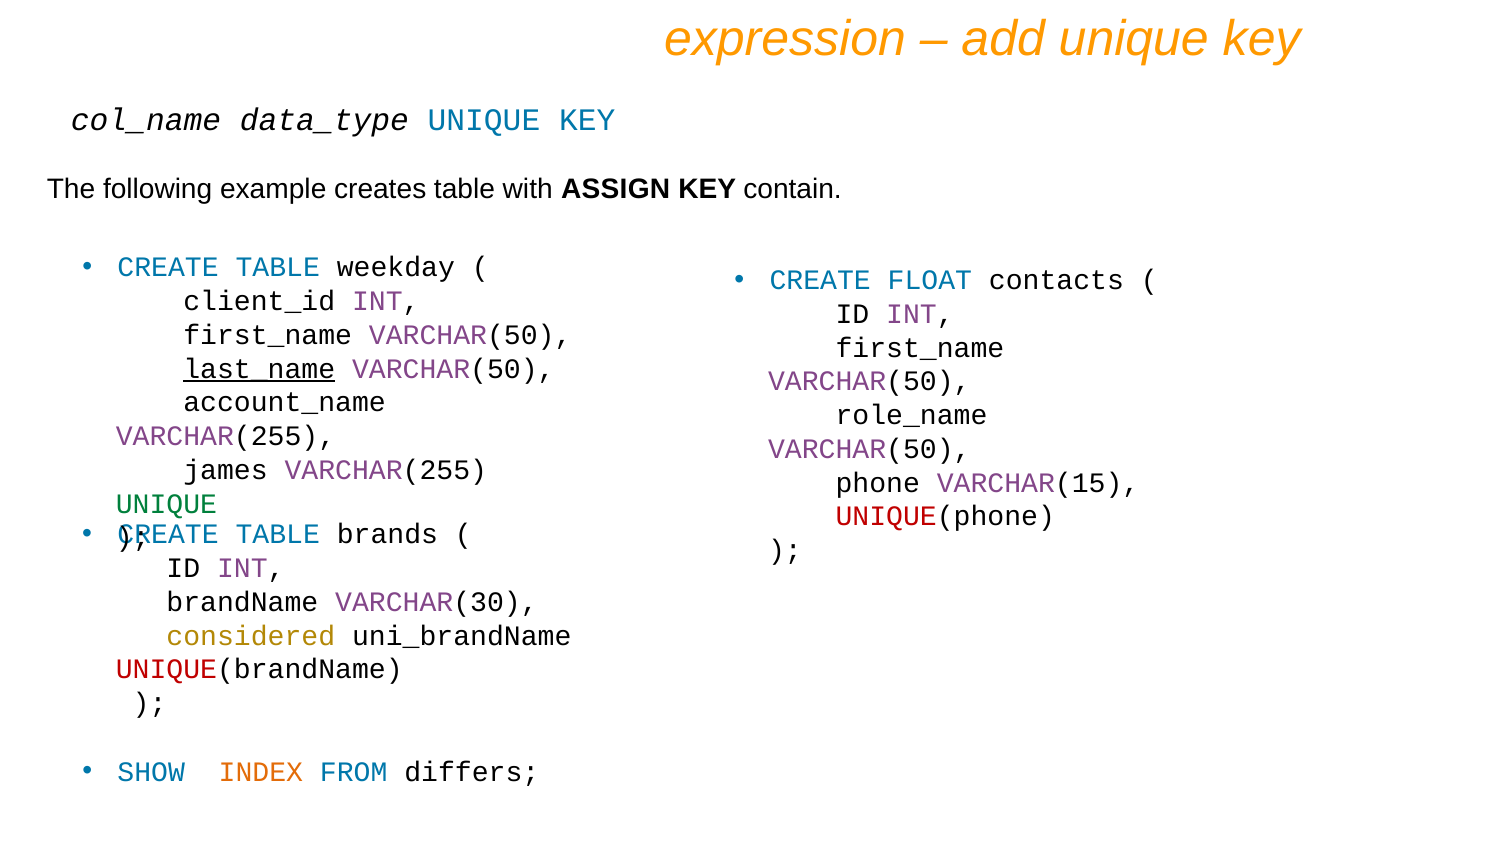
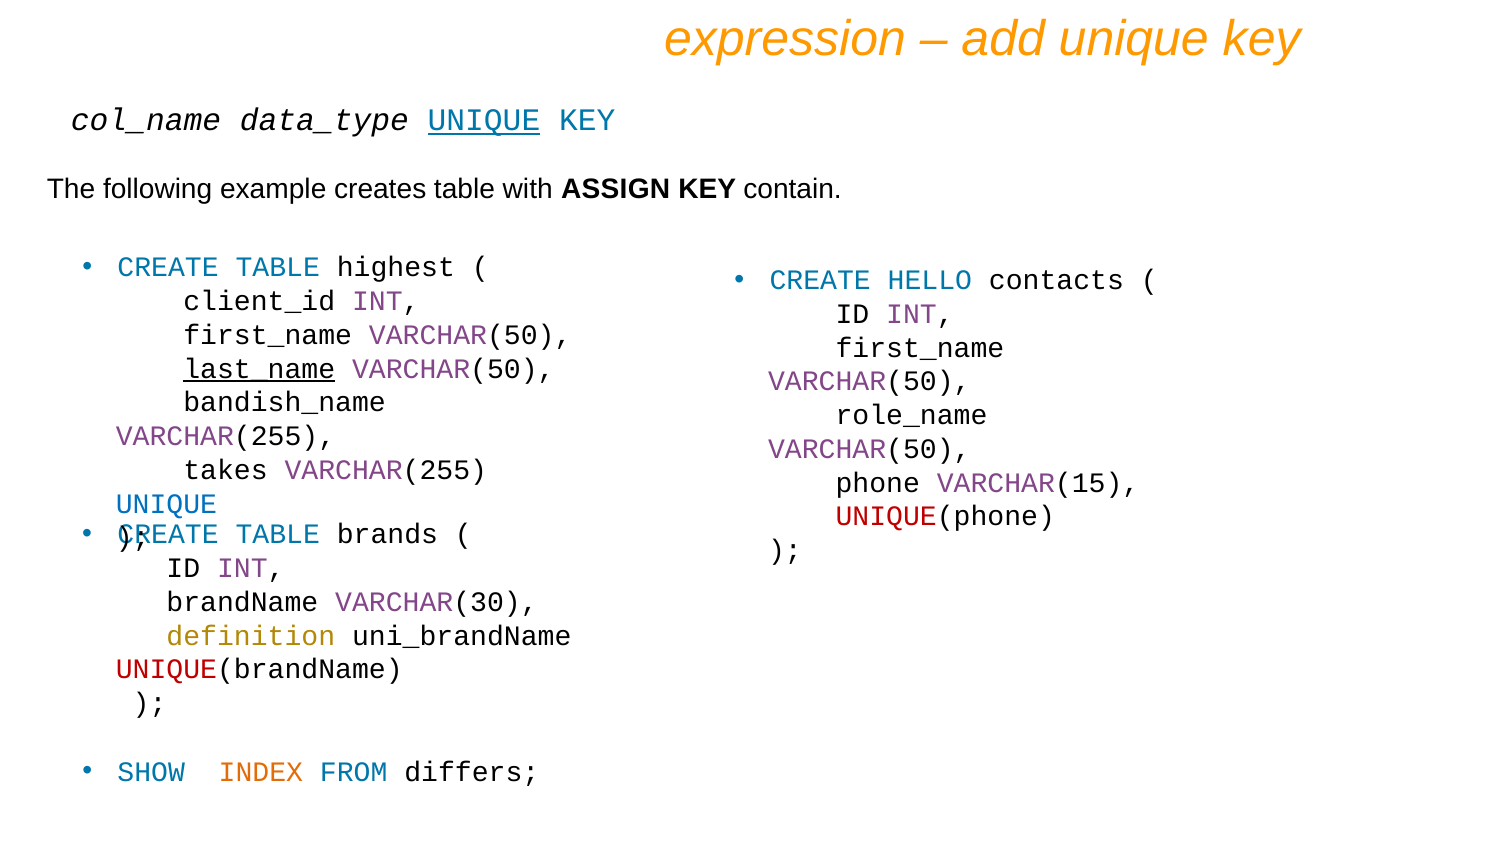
UNIQUE underline: none -> present (484, 121)
weekday: weekday -> highest (396, 267)
FLOAT: FLOAT -> HELLO (930, 280)
account_name: account_name -> bandish_name (285, 402)
james: james -> takes (226, 470)
UNIQUE colour: green -> blue (166, 504)
considered: considered -> definition (251, 636)
